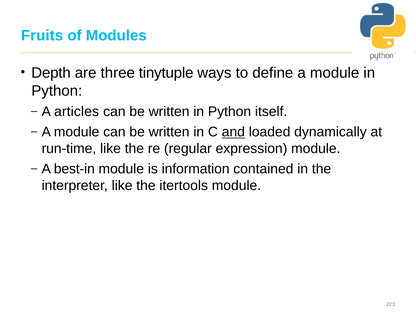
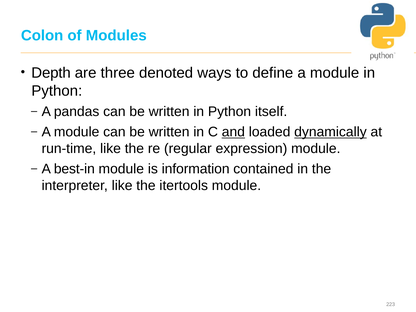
Fruits: Fruits -> Colon (42, 36)
tinytuple: tinytuple -> denoted (166, 73)
articles: articles -> pandas (77, 112)
dynamically underline: none -> present (330, 132)
